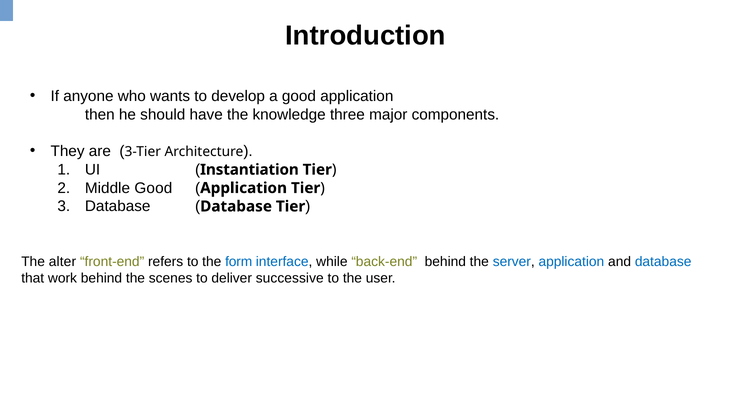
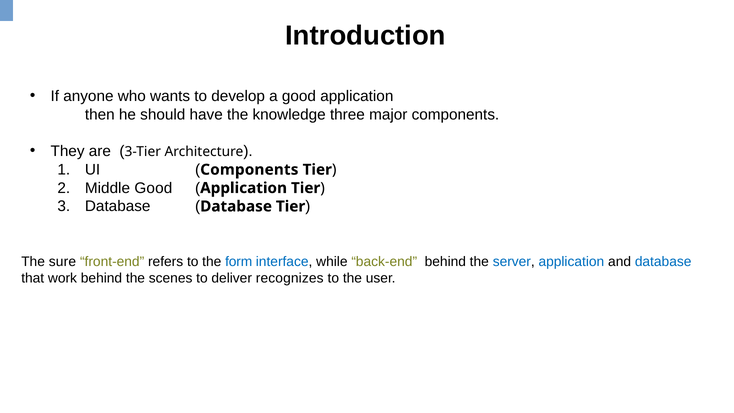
Instantiation: Instantiation -> Components (249, 170)
alter: alter -> sure (62, 262)
successive: successive -> recognizes (290, 278)
